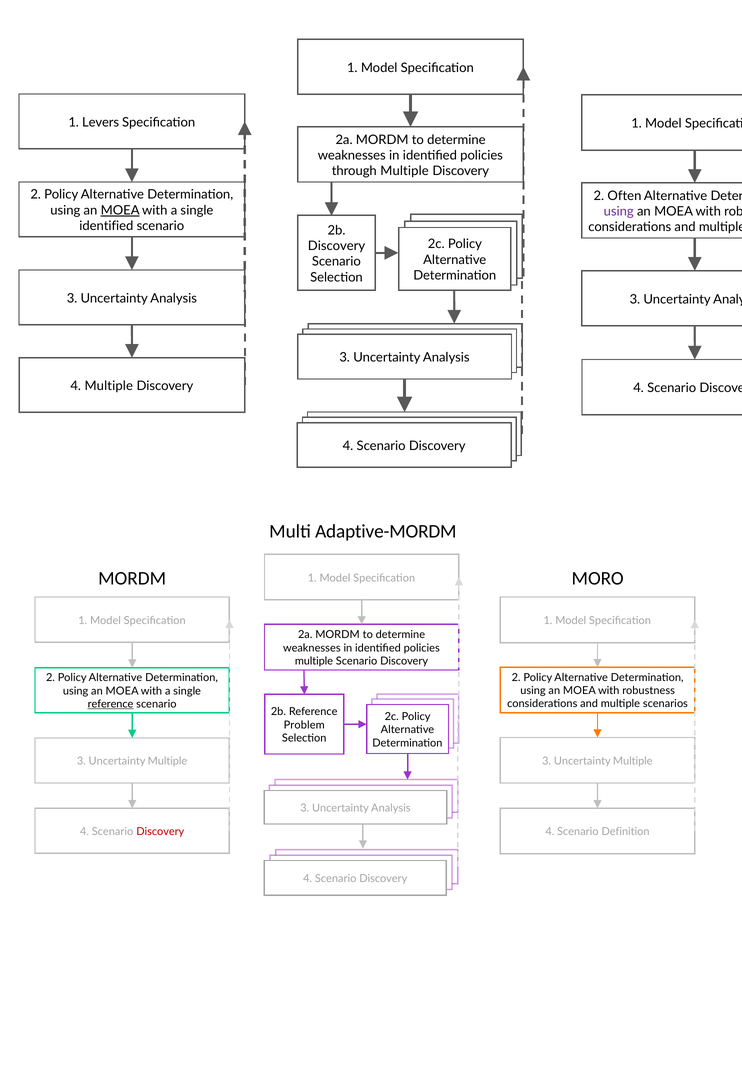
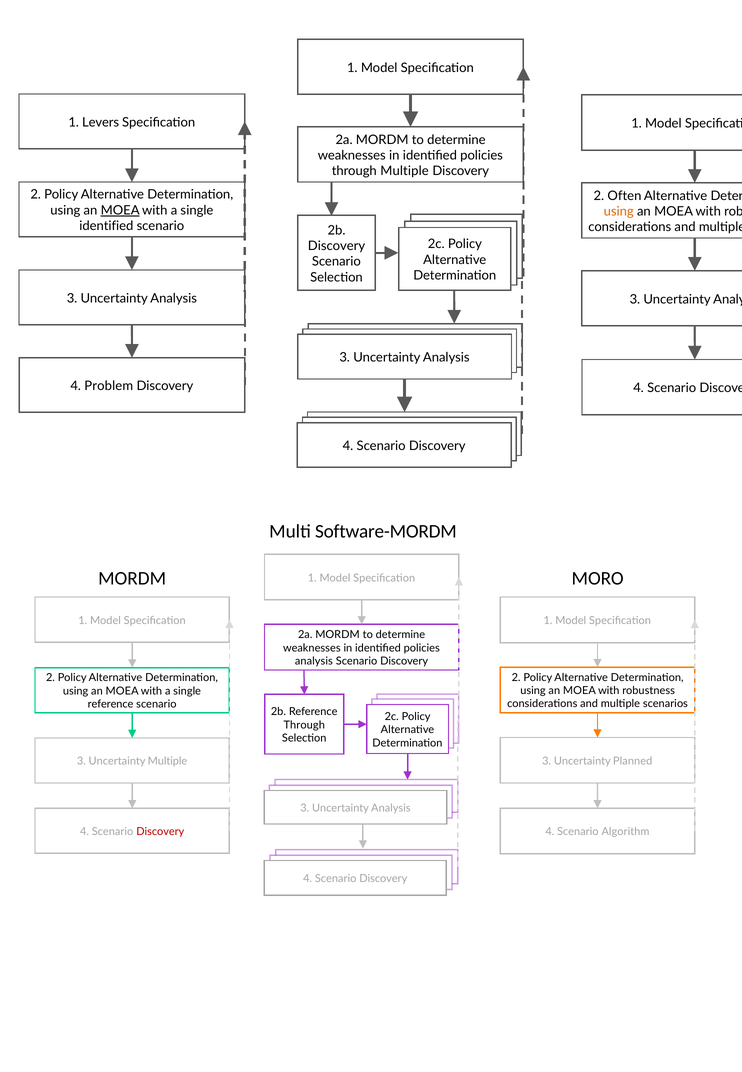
using colour: purple -> orange (619, 211)
4 Multiple: Multiple -> Problem (109, 386)
Adaptive-MORDM: Adaptive-MORDM -> Software-MORDM (386, 531)
multiple: multiple -> analysis (314, 661)
reference underline: present -> none (111, 704)
Problem: Problem -> Through (304, 725)
Multiple: Multiple -> Planned (633, 761)
Definition: Definition -> Algorithm (625, 832)
